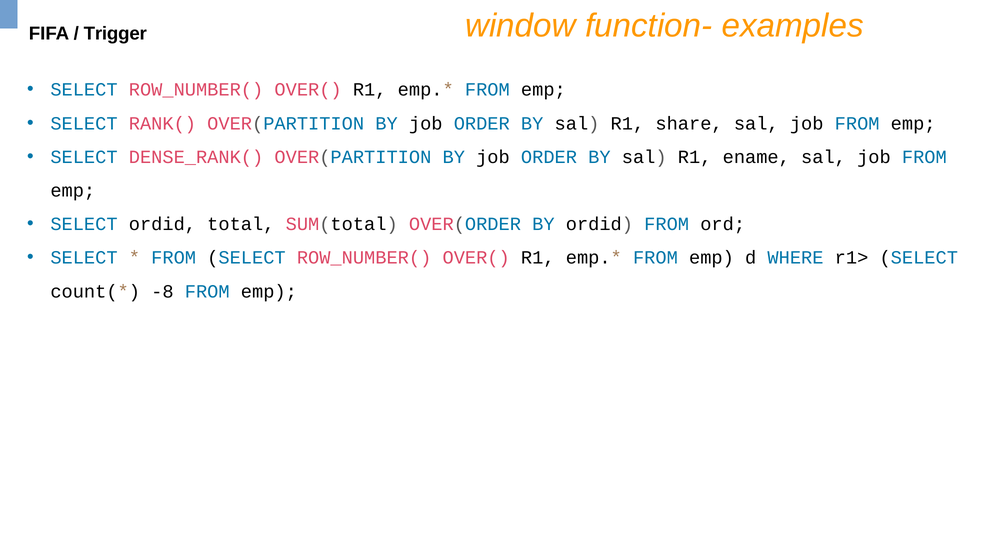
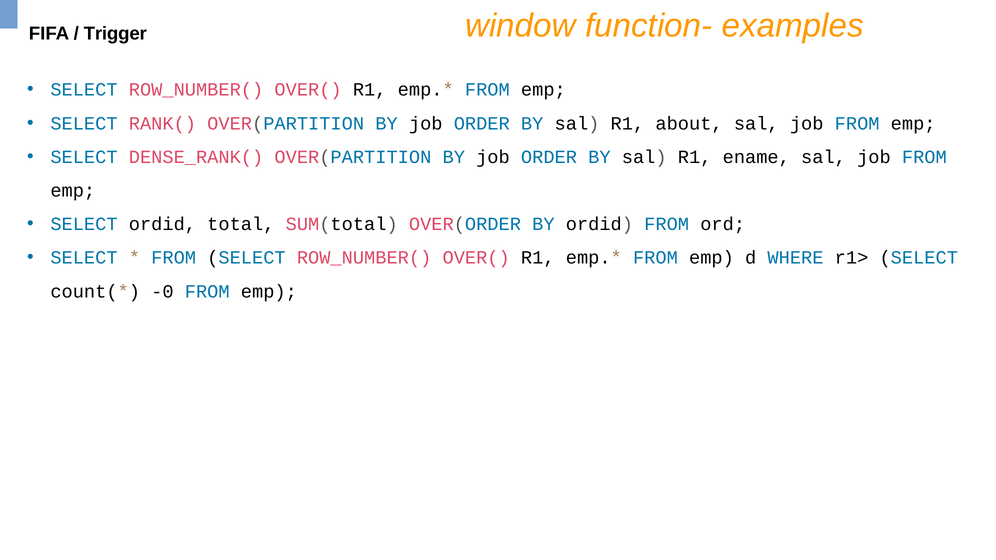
share: share -> about (689, 123)
-8: -8 -> -0 (162, 292)
